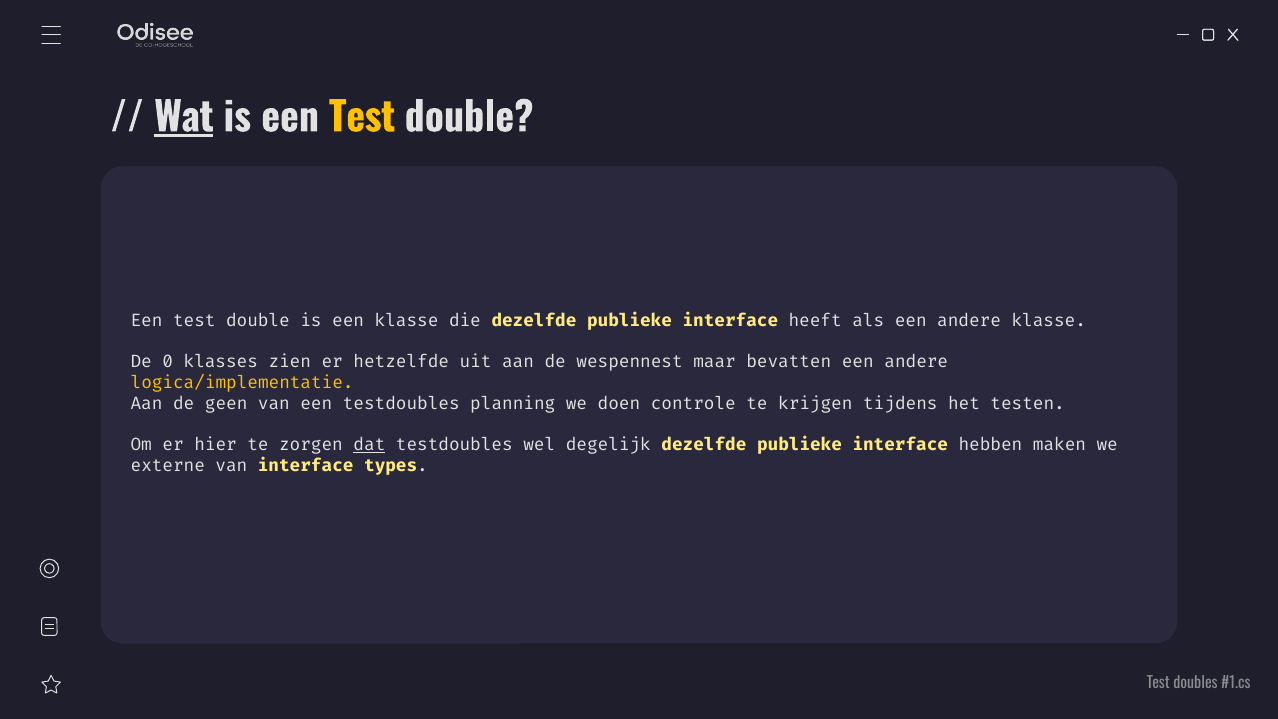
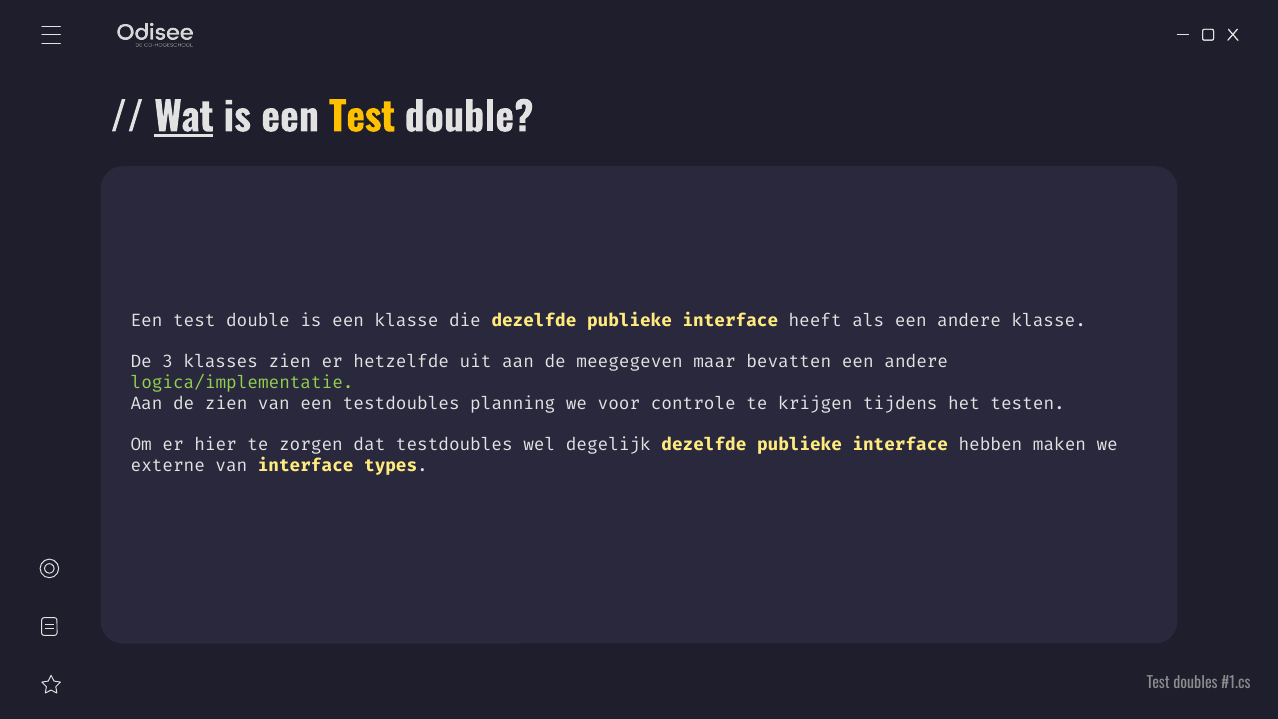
0: 0 -> 3 (168, 362)
wespennest: wespennest -> meegegeven (630, 362)
logica/implementatie colour: yellow -> light green (242, 383)
de geen: geen -> zien (226, 404)
doen: doen -> voor (619, 404)
dat underline: present -> none (369, 445)
